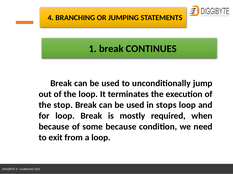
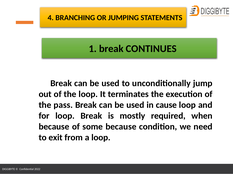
stop: stop -> pass (63, 105)
stops: stops -> cause (166, 105)
